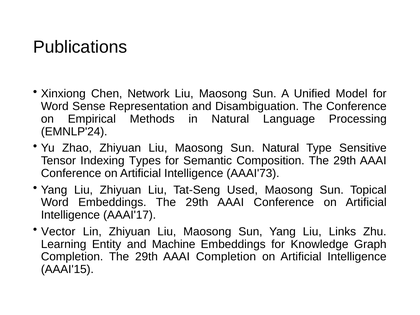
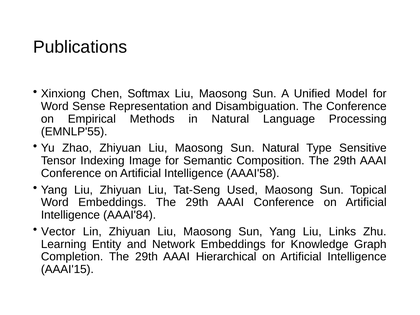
Network: Network -> Softmax (149, 94)
EMNLP'24: EMNLP'24 -> EMNLP'55 (74, 132)
Types: Types -> Image (145, 161)
AAAI'73: AAAI'73 -> AAAI'58 (253, 173)
AAAI'17: AAAI'17 -> AAAI'84 (130, 215)
Machine: Machine -> Network (174, 244)
AAAI Completion: Completion -> Hierarchical (226, 257)
